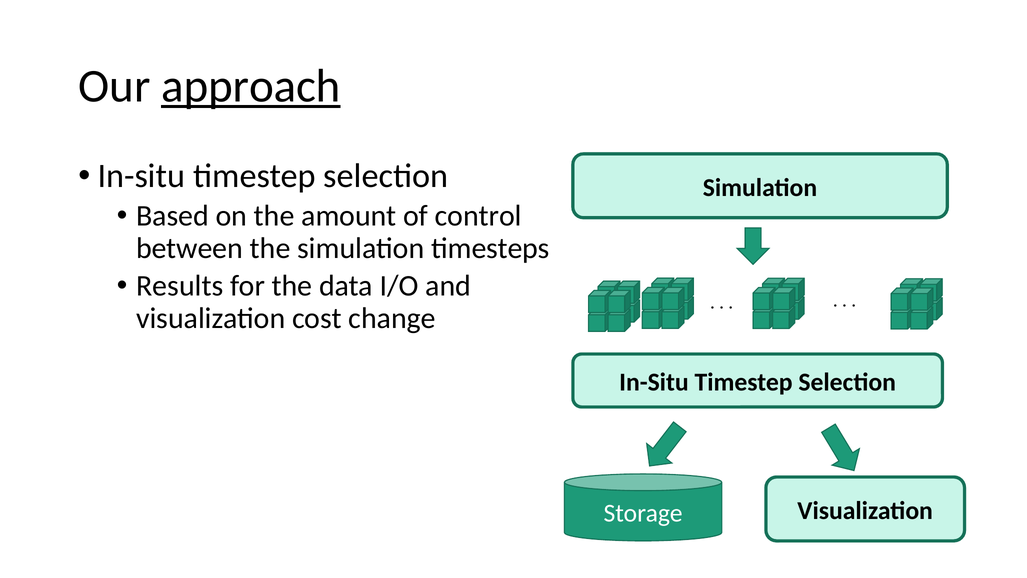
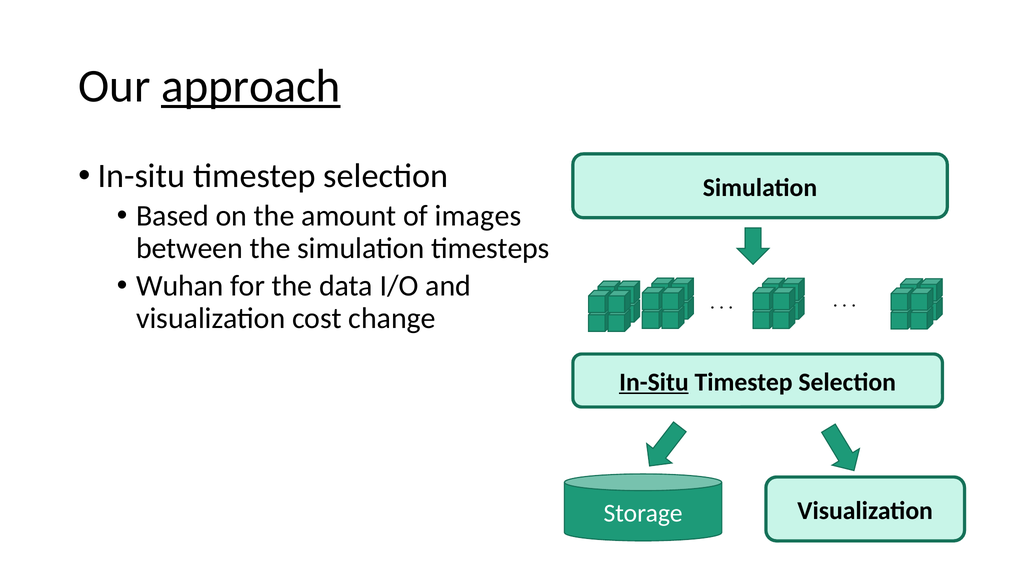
control: control -> images (478, 216)
Results: Results -> Wuhan (180, 286)
In-Situ underline: none -> present (654, 382)
